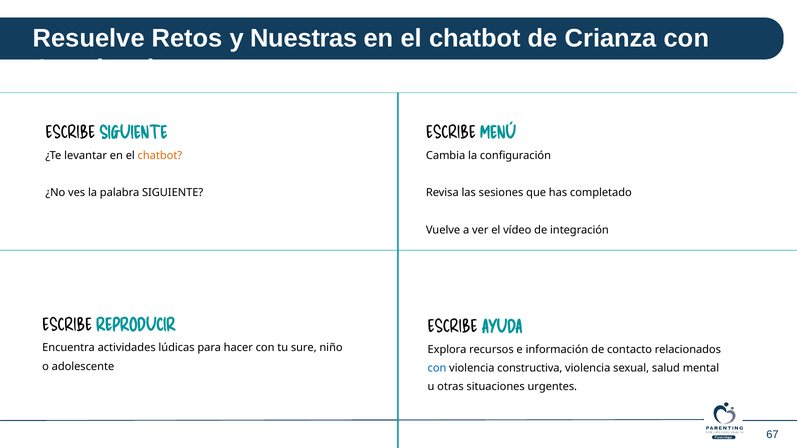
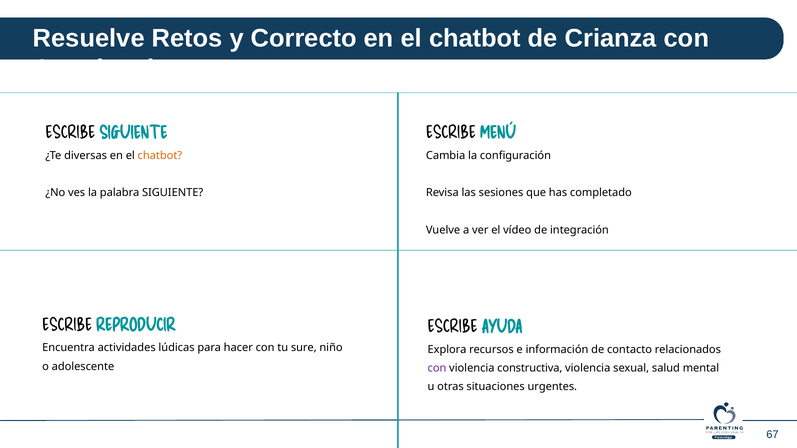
Nuestras: Nuestras -> Correcto (304, 38)
levantar: levantar -> diversas (86, 156)
con colour: blue -> purple (437, 369)
